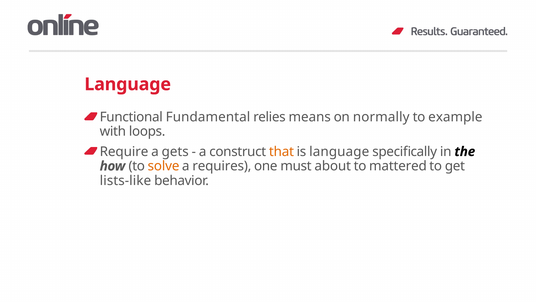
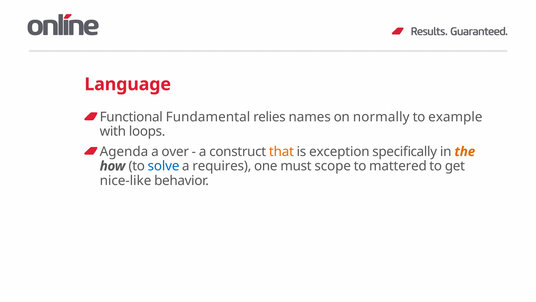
means: means -> names (310, 117)
Require: Require -> Agenda (124, 151)
gets: gets -> over (175, 151)
is language: language -> exception (339, 151)
the colour: black -> orange (465, 151)
solve colour: orange -> blue (164, 166)
about: about -> scope (333, 166)
lists-like: lists-like -> nice-like (126, 180)
